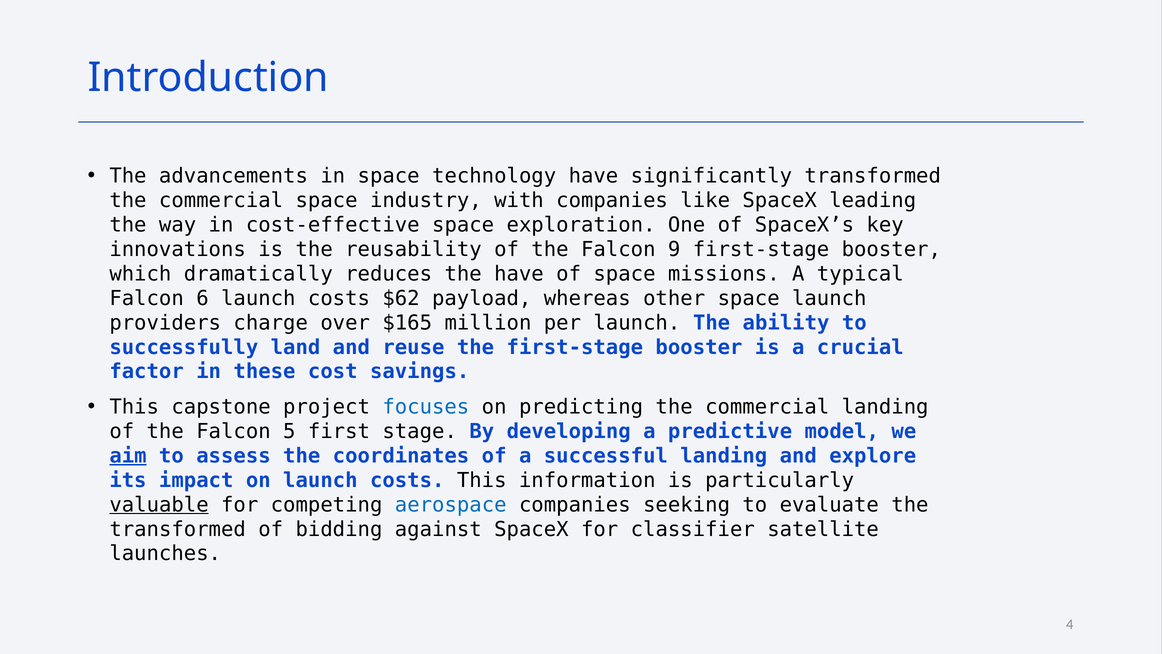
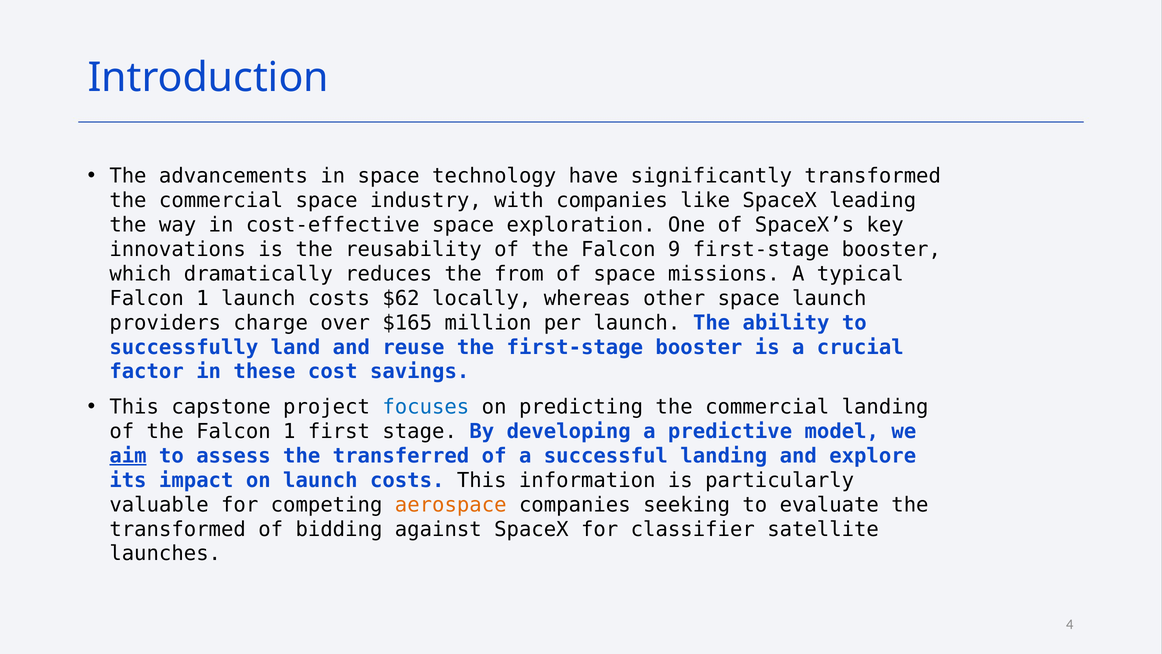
the have: have -> from (519, 274)
6: 6 -> 1 (202, 298)
payload: payload -> locally (482, 298)
the Falcon 5: 5 -> 1 (289, 431)
coordinates: coordinates -> transferred (401, 456)
valuable underline: present -> none (159, 504)
aerospace colour: blue -> orange (451, 504)
